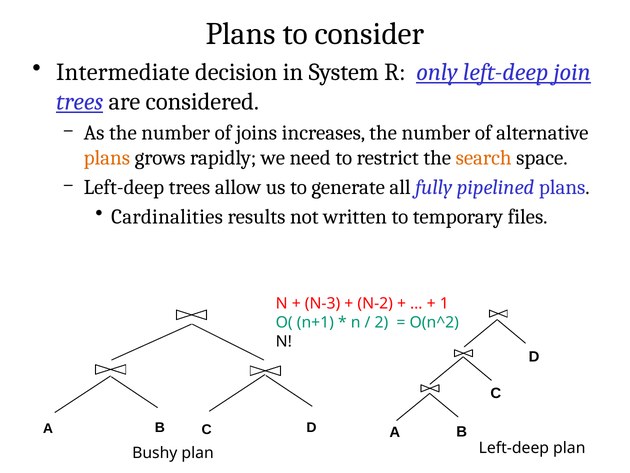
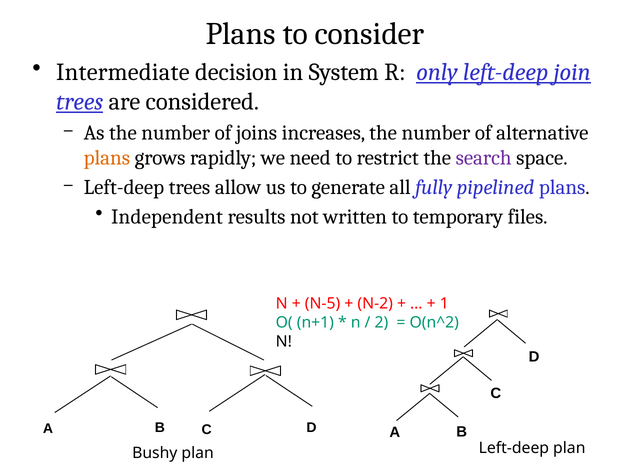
search colour: orange -> purple (484, 158)
Cardinalities: Cardinalities -> Independent (167, 217)
N-3: N-3 -> N-5 (323, 303)
